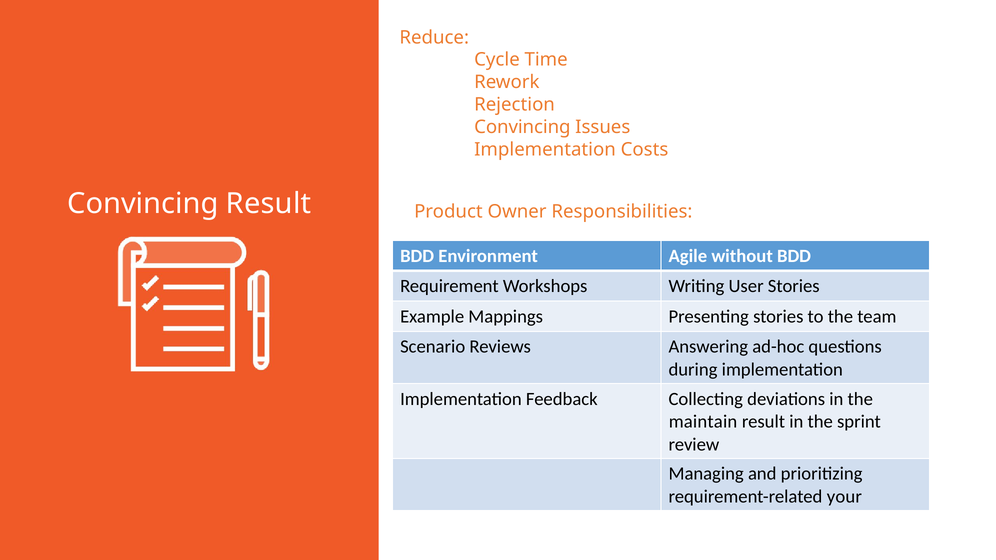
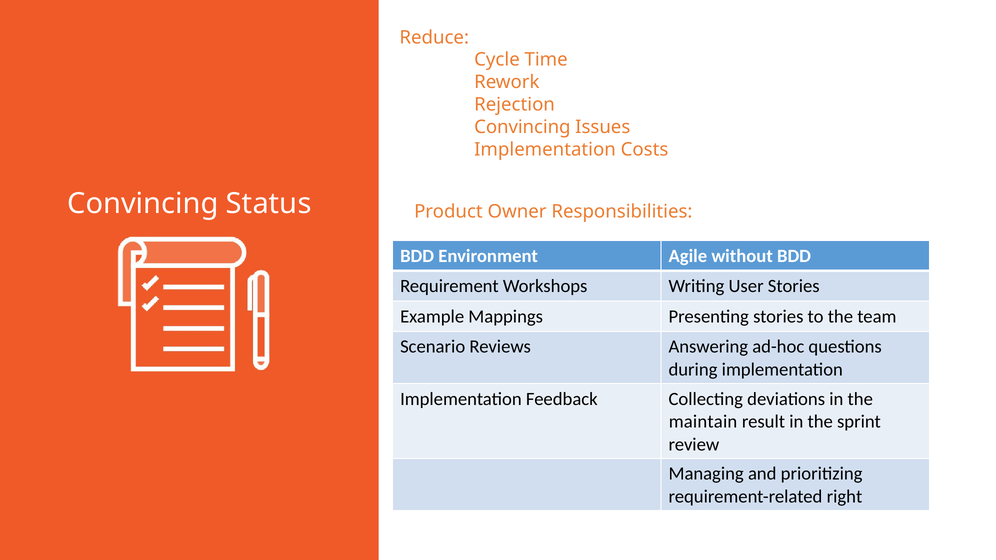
Convincing Result: Result -> Status (269, 204)
your: your -> right (844, 497)
